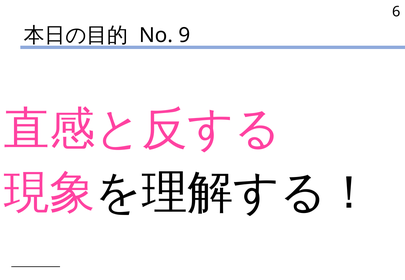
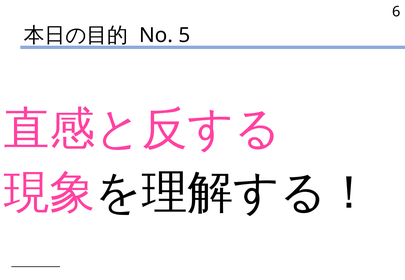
9: 9 -> 5 (184, 35)
